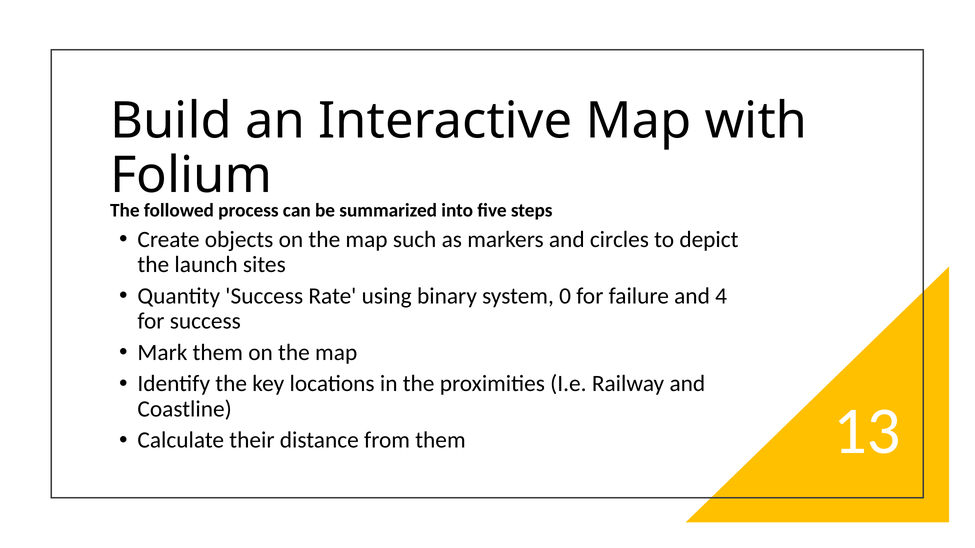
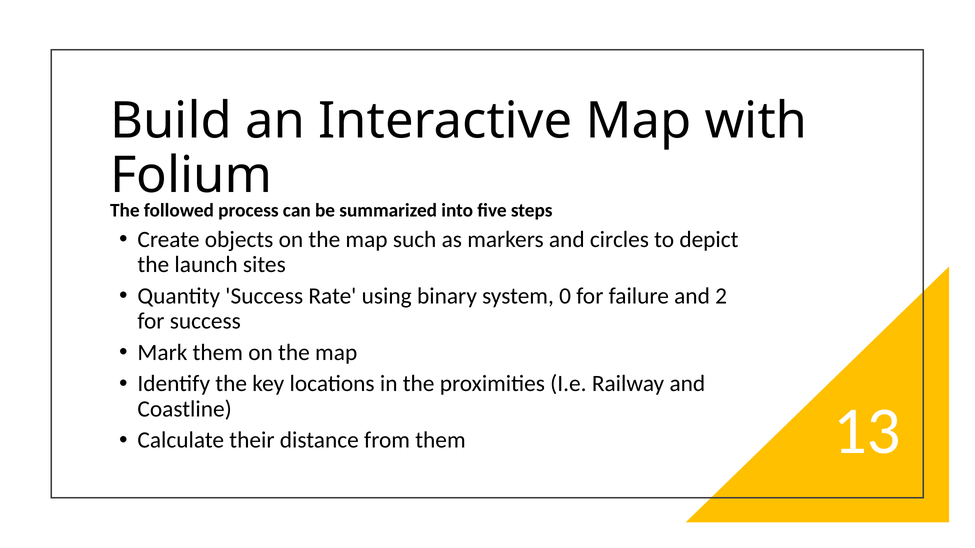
4: 4 -> 2 (721, 296)
